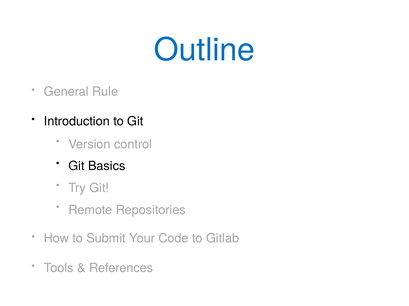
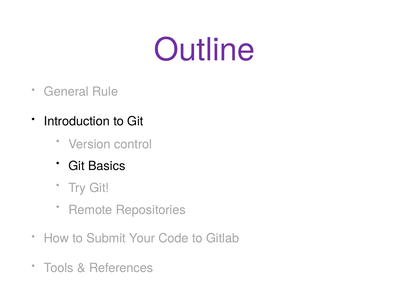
Outline colour: blue -> purple (204, 50)
